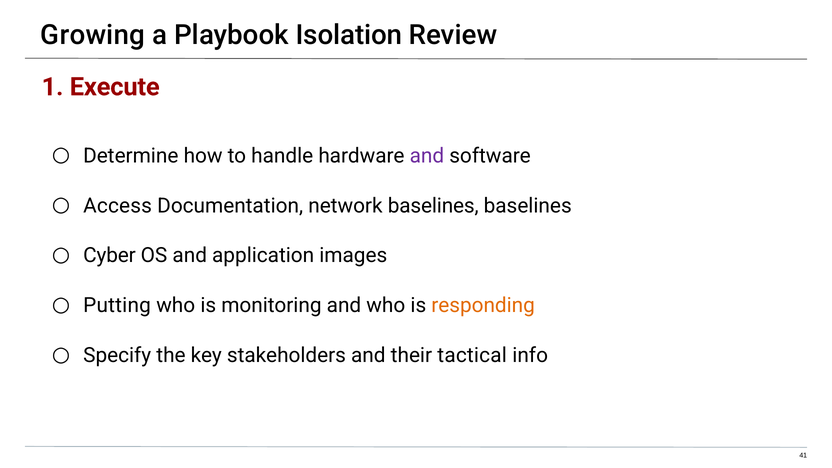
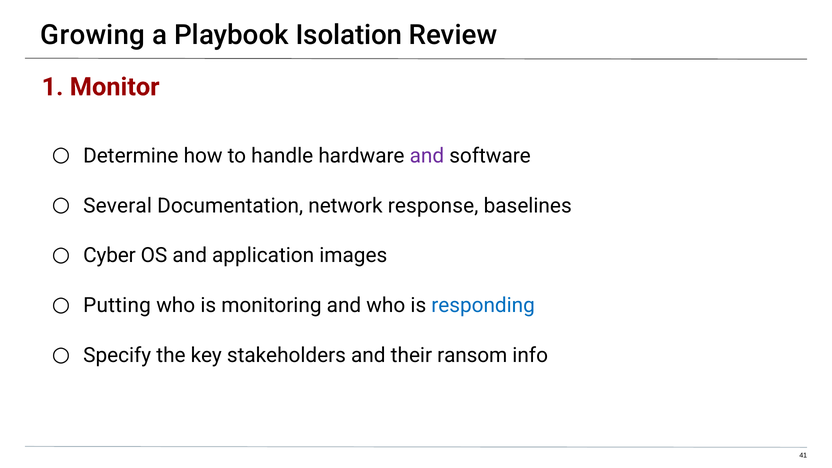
Execute: Execute -> Monitor (115, 87)
Access: Access -> Several (118, 206)
network baselines: baselines -> response (433, 206)
responding colour: orange -> blue (483, 305)
tactical: tactical -> ransom (472, 355)
